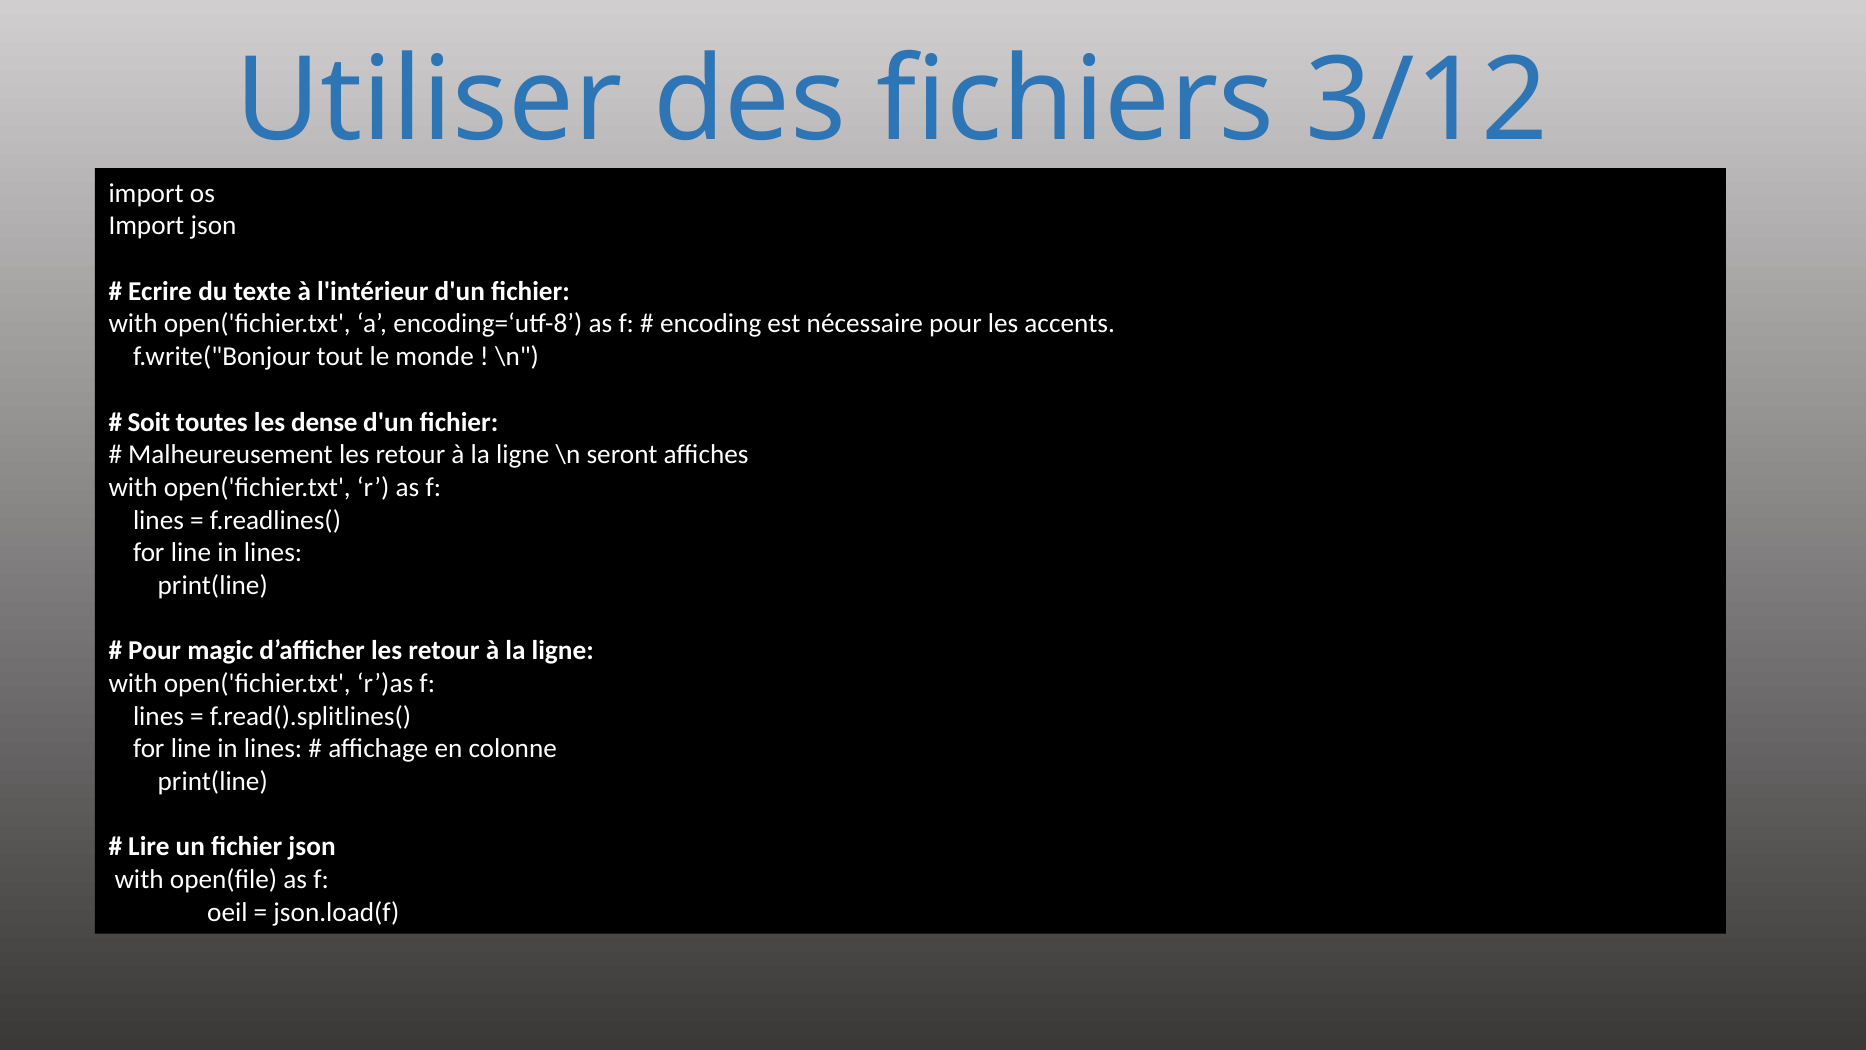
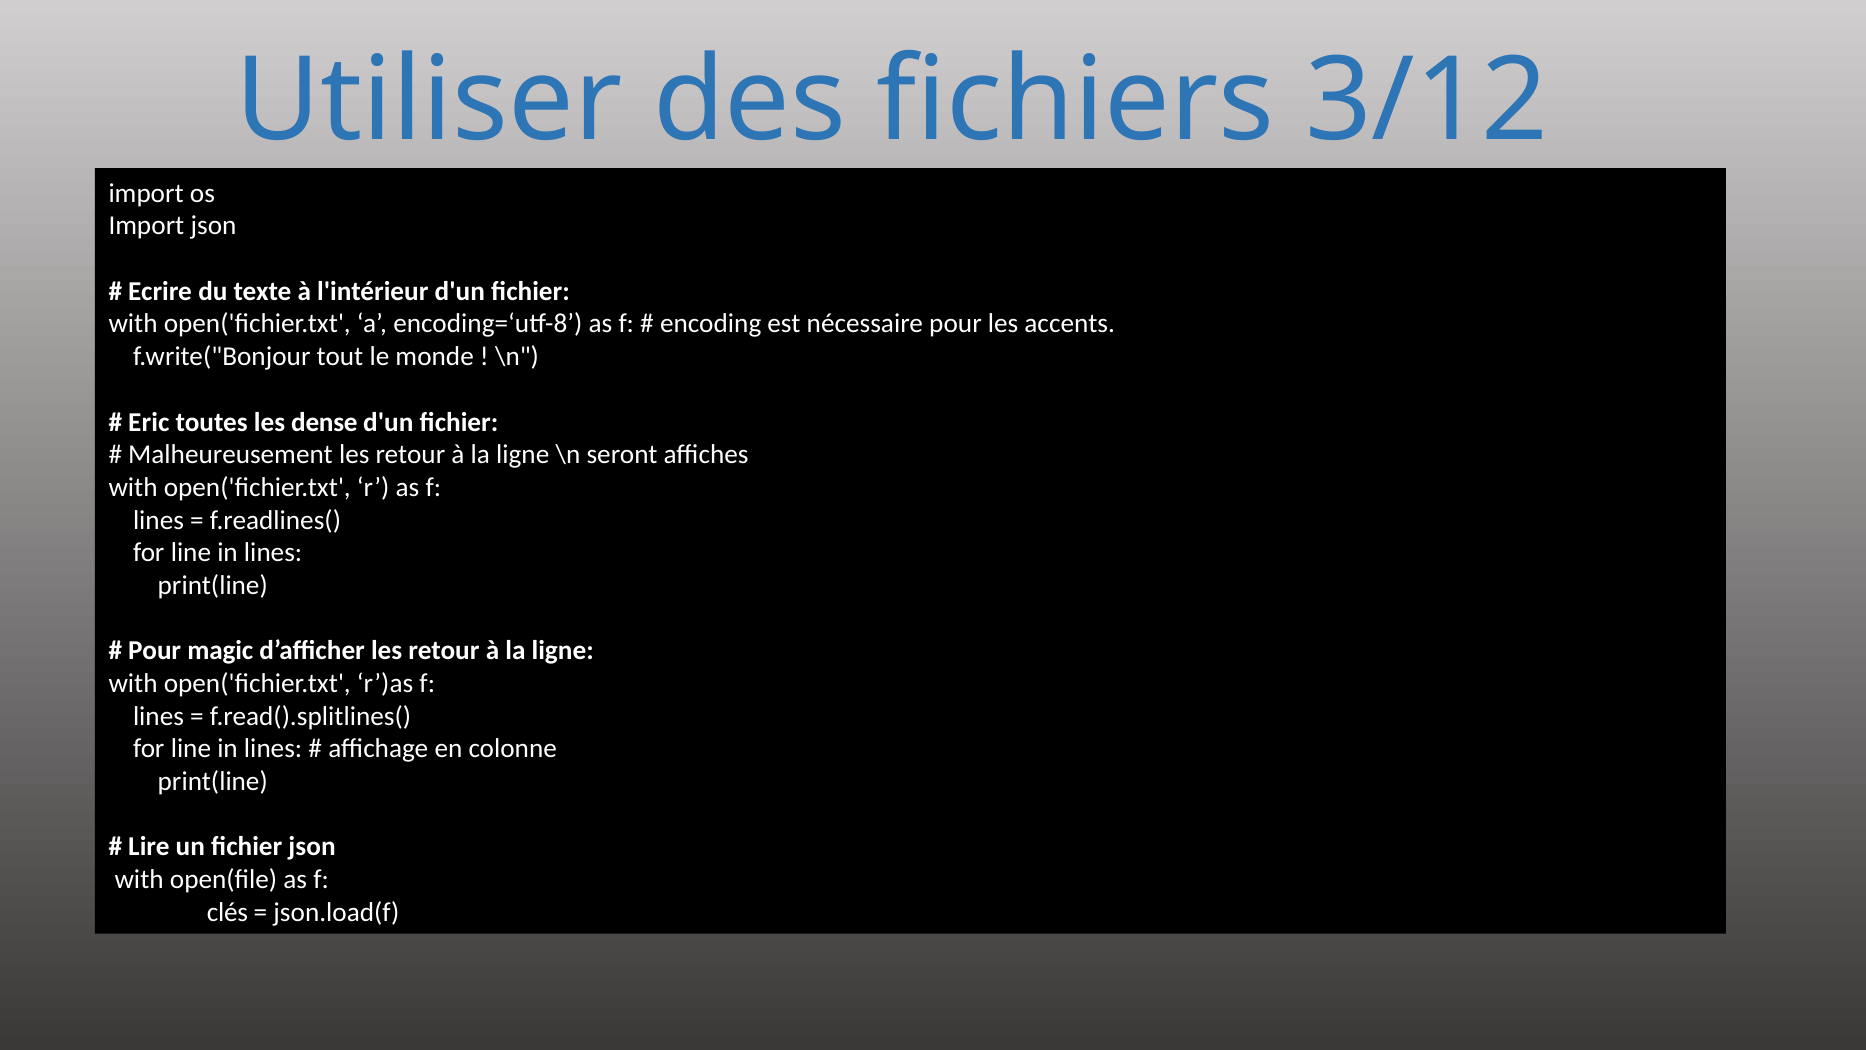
Soit: Soit -> Eric (149, 422)
oeil: oeil -> clés (228, 912)
